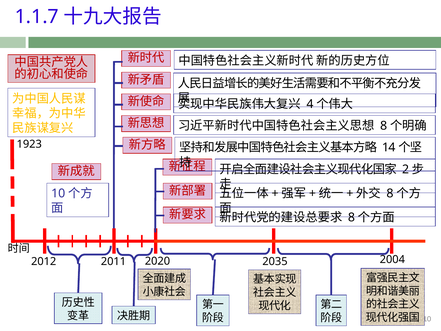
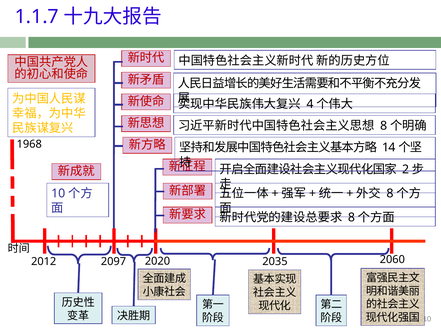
1923: 1923 -> 1968 (29, 144)
2011: 2011 -> 2097 (113, 261)
2004: 2004 -> 2060 (392, 259)
